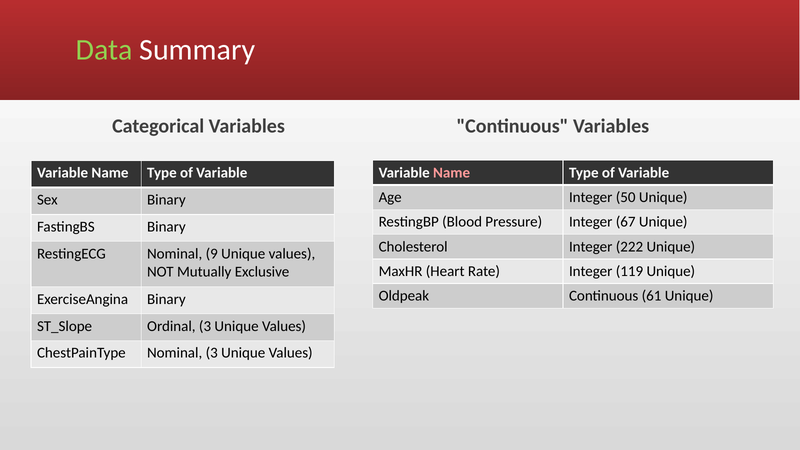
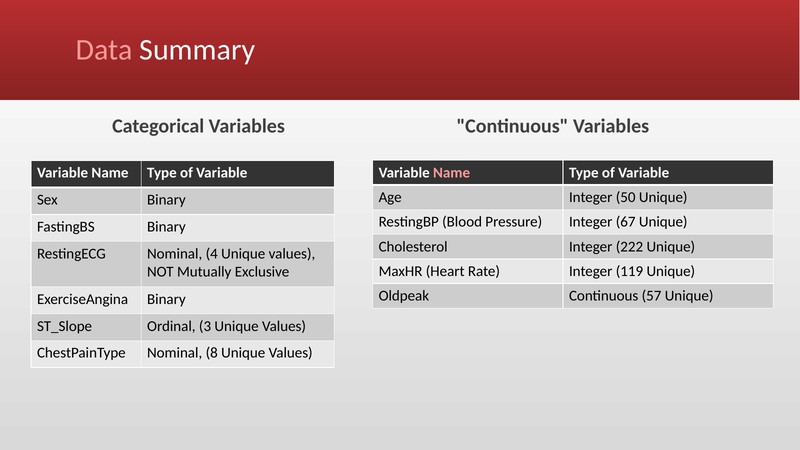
Data colour: light green -> pink (104, 50)
9: 9 -> 4 (212, 254)
61: 61 -> 57 (652, 296)
Nominal 3: 3 -> 8 (212, 353)
